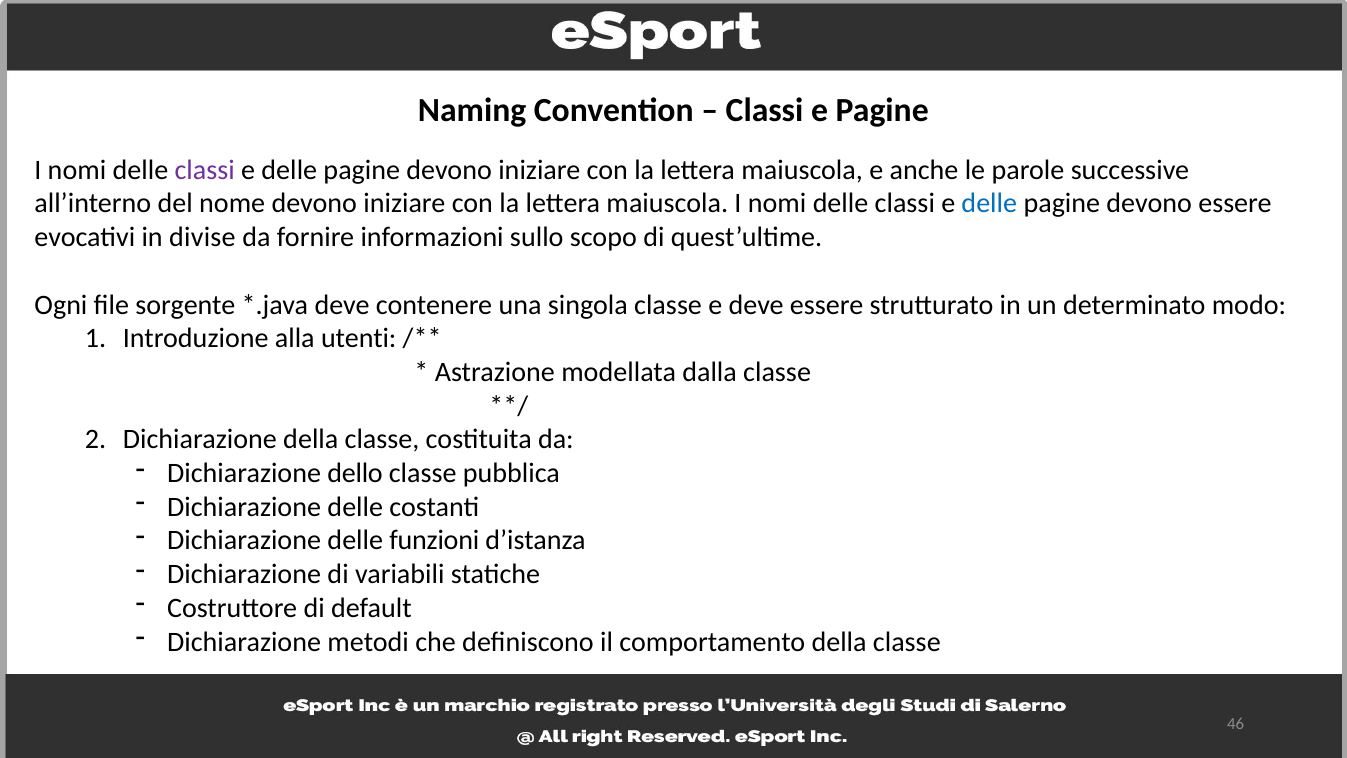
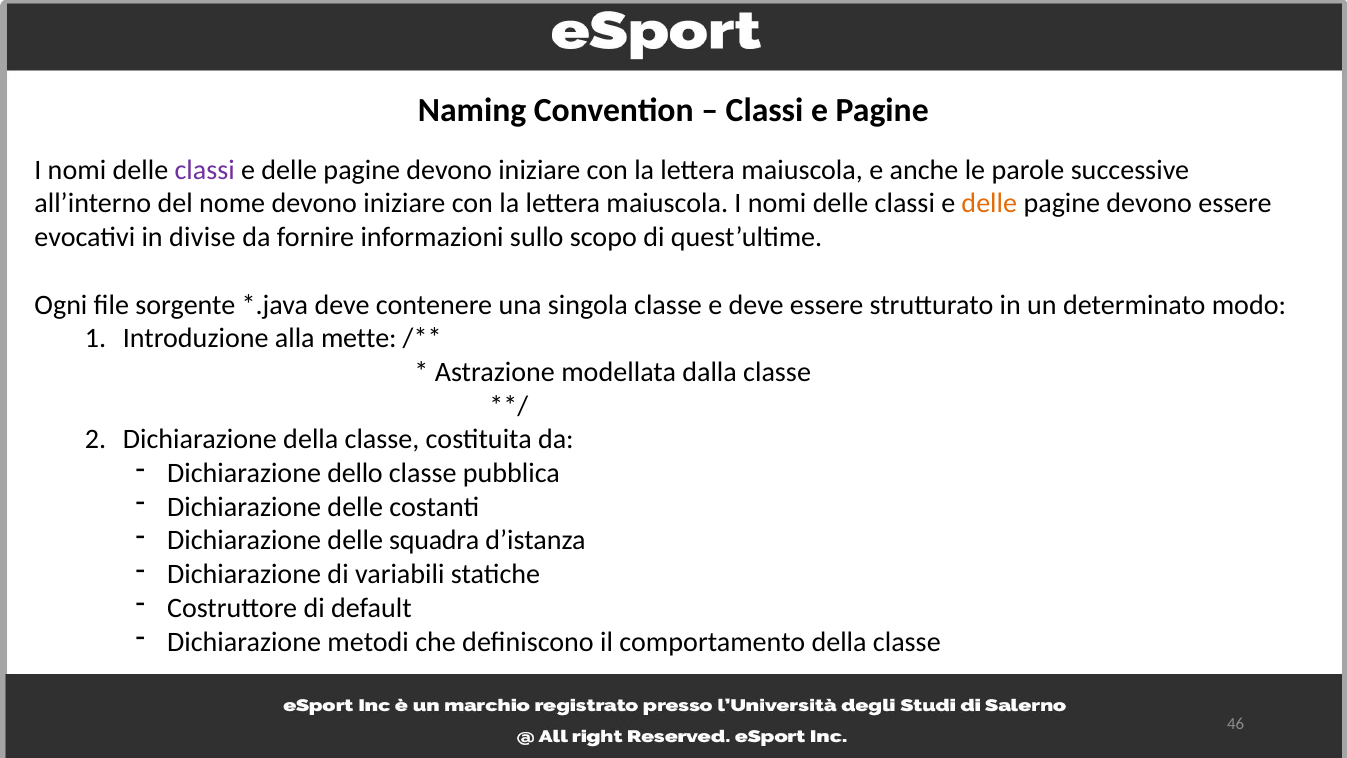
delle colour: blue -> orange (989, 204)
utenti: utenti -> mette (359, 338)
funzioni: funzioni -> squadra (434, 540)
